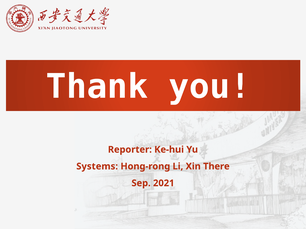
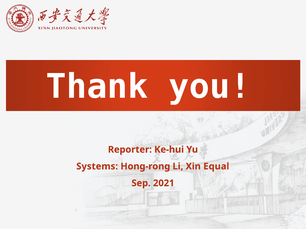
There: There -> Equal (216, 167)
